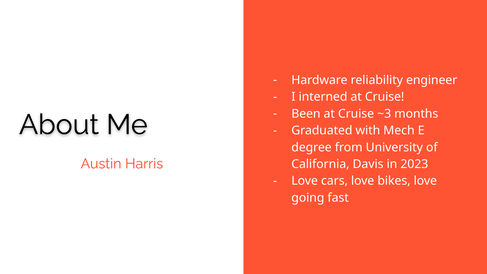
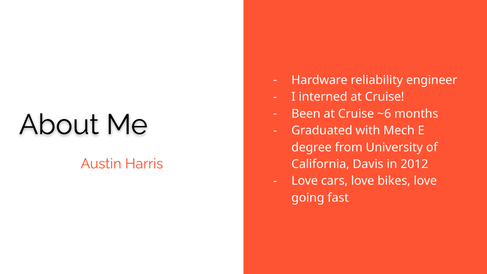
~3: ~3 -> ~6 (384, 114)
2023: 2023 -> 2012 (414, 164)
